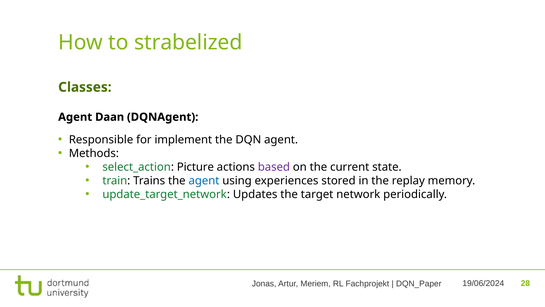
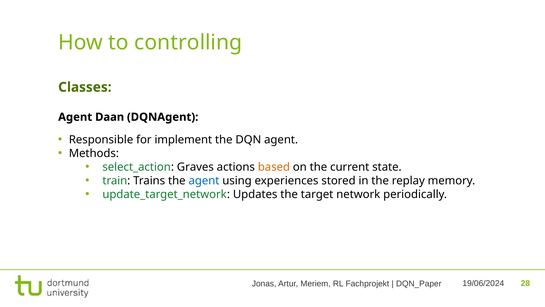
strabelized: strabelized -> controlling (188, 42)
Picture: Picture -> Graves (195, 167)
based colour: purple -> orange (274, 167)
